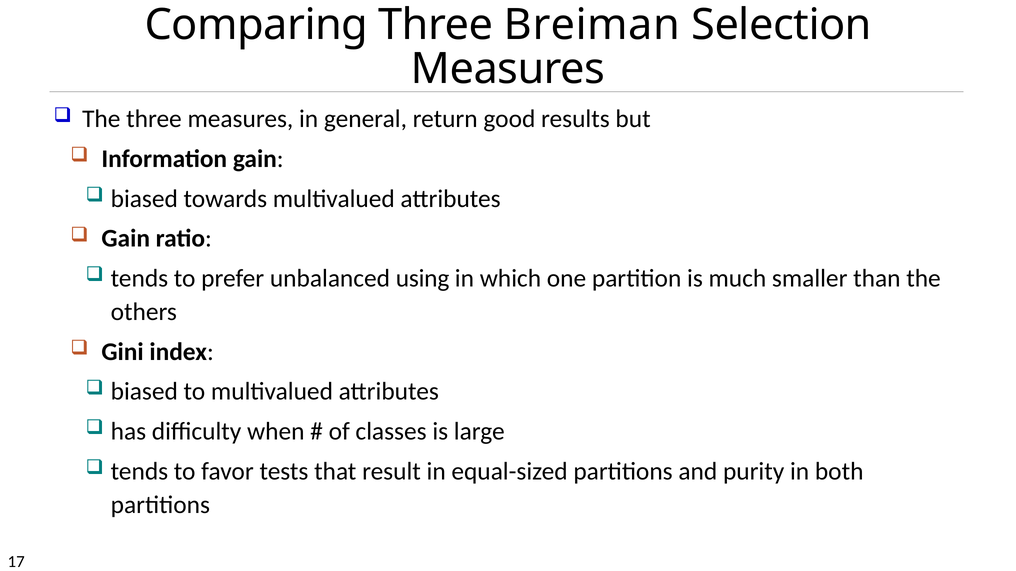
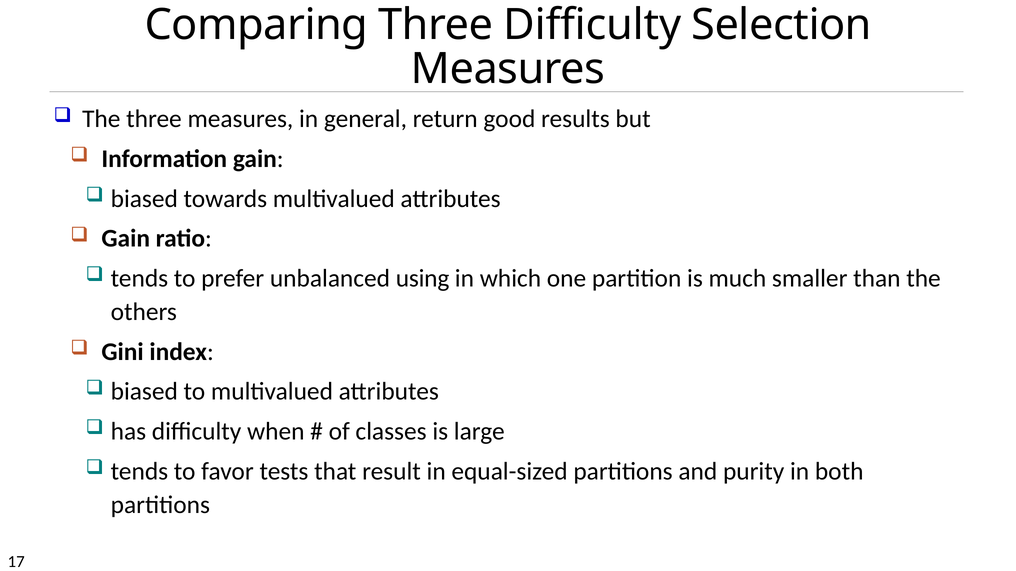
Three Breiman: Breiman -> Difficulty (592, 25)
